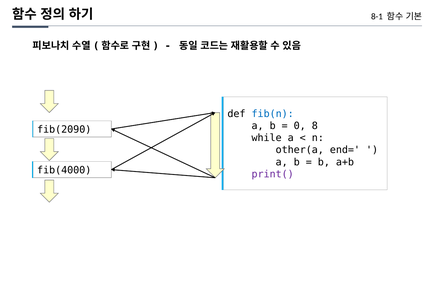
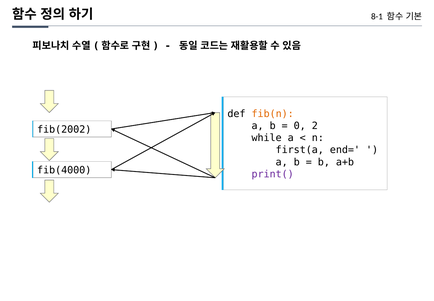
fib(n colour: blue -> orange (273, 114)
8: 8 -> 2 (315, 126)
fib(2090: fib(2090 -> fib(2002 (64, 129)
other(a: other(a -> first(a (300, 150)
